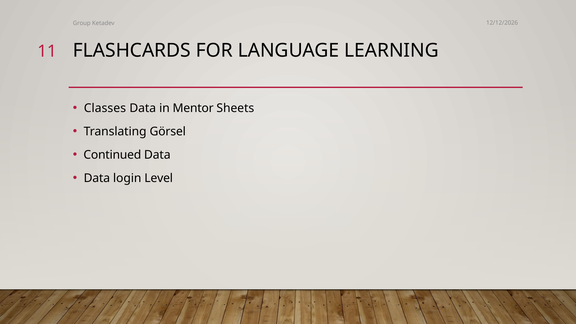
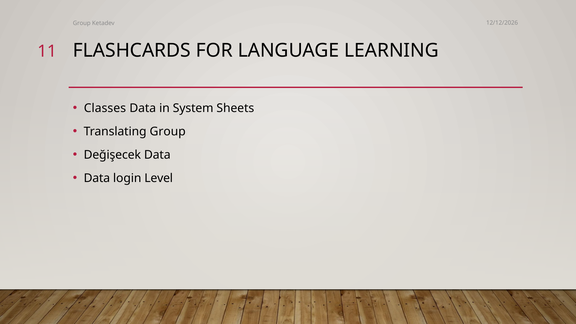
Mentor: Mentor -> System (193, 108)
Translating Görsel: Görsel -> Group (168, 132)
Continued: Continued -> Değişecek (112, 155)
